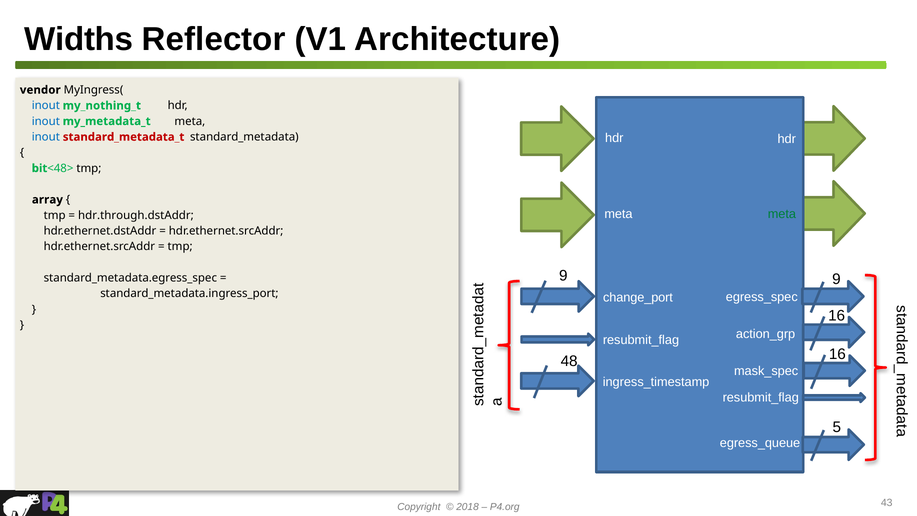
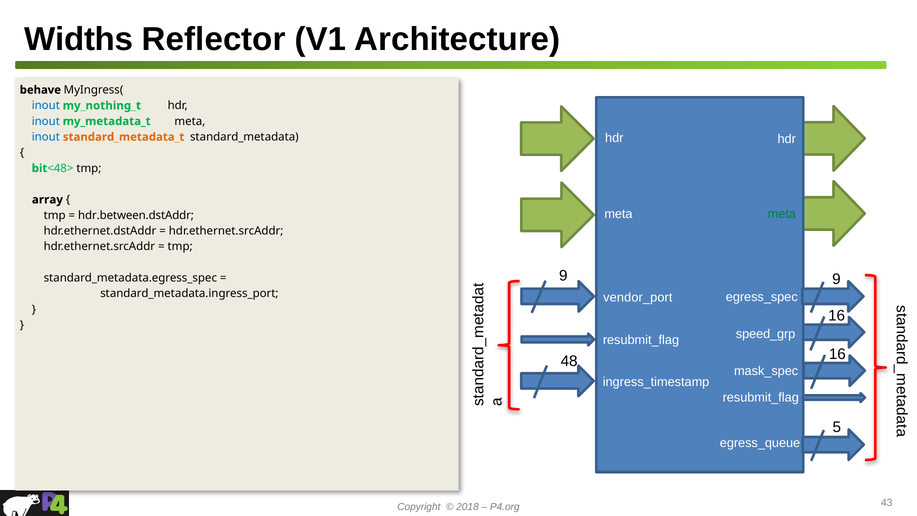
vendor: vendor -> behave (40, 90)
standard_metadata_t colour: red -> orange (124, 137)
hdr.through.dstAddr: hdr.through.dstAddr -> hdr.between.dstAddr (136, 215)
change_port: change_port -> vendor_port (638, 297)
action_grp: action_grp -> speed_grp (766, 334)
